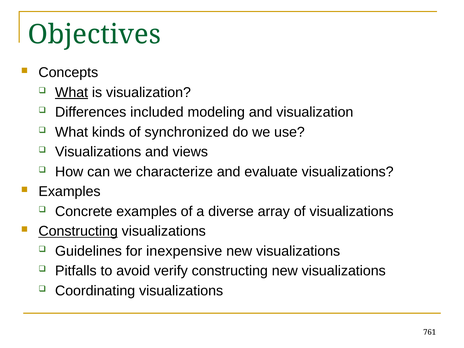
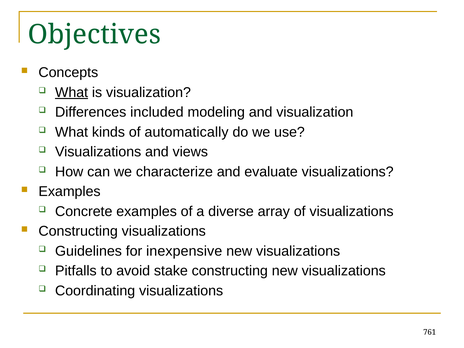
synchronized: synchronized -> automatically (187, 132)
Constructing underline: present -> none (78, 231)
verify: verify -> stake (171, 271)
